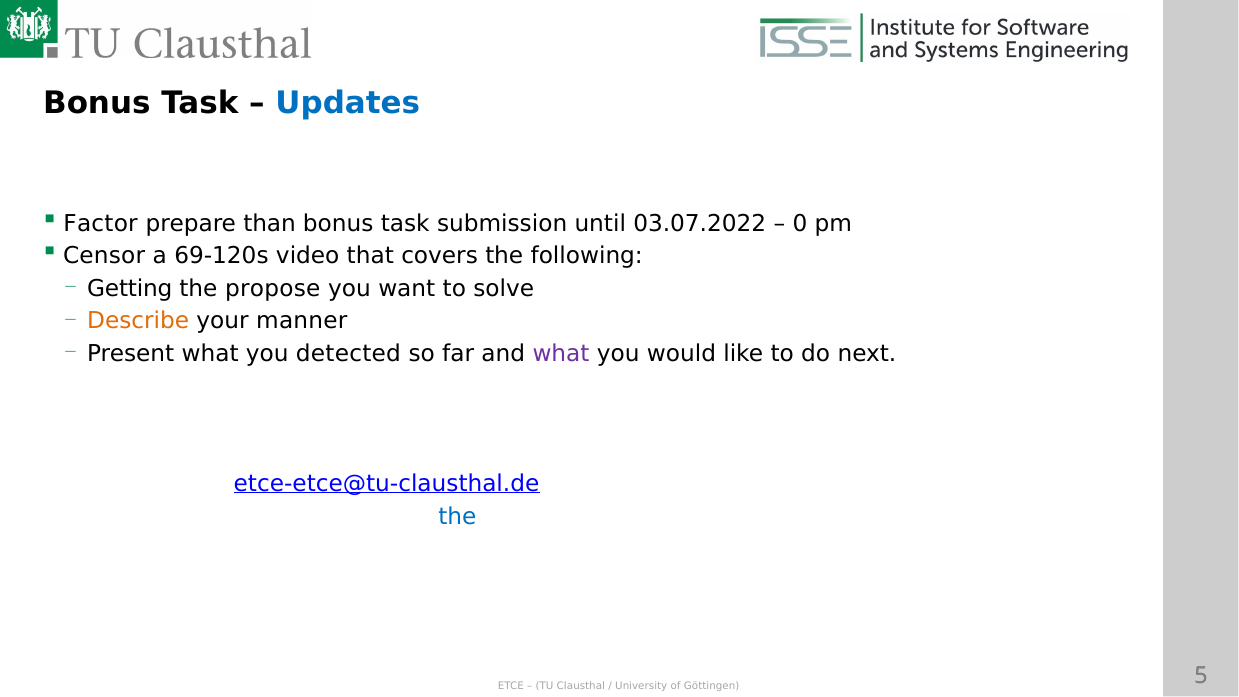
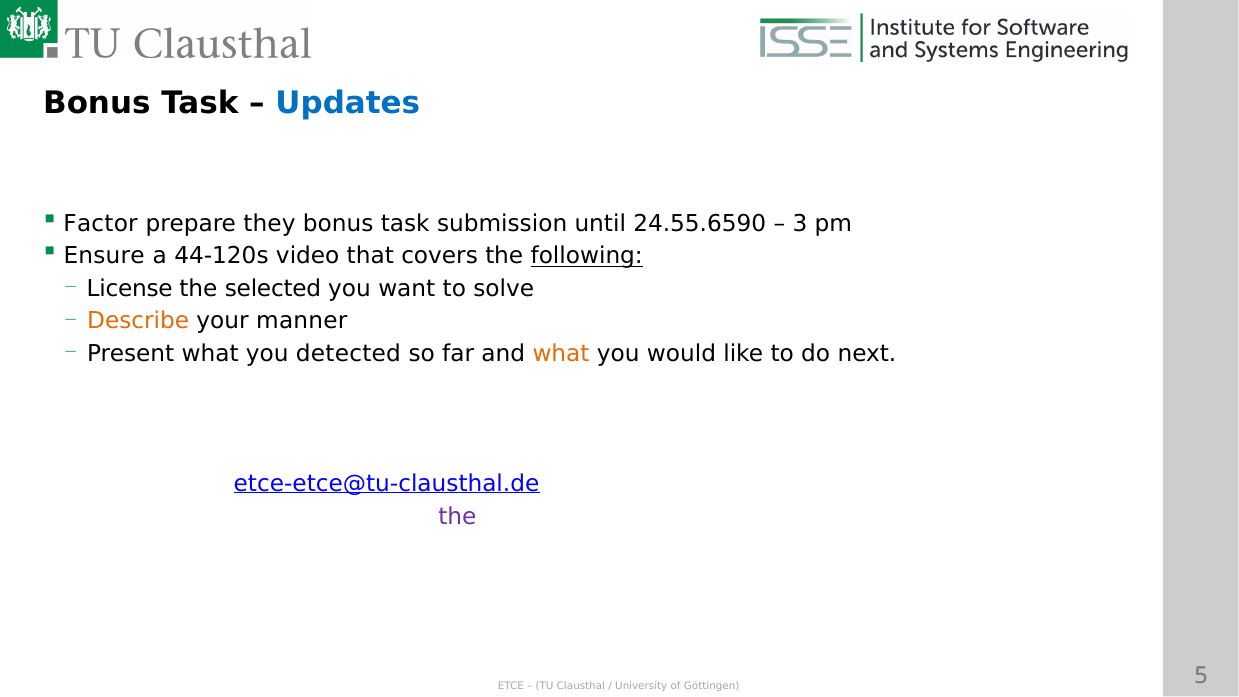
than: than -> they (269, 224)
03.07.2022: 03.07.2022 -> 24.55.6590 (700, 224)
0: 0 -> 3 (800, 224)
Censor: Censor -> Ensure (104, 256)
69-120s: 69-120s -> 44-120s (221, 256)
following underline: none -> present (587, 256)
Getting: Getting -> License (130, 289)
propose: propose -> selected (273, 289)
what colour: purple -> orange (561, 354)
the colour: blue -> purple (457, 516)
